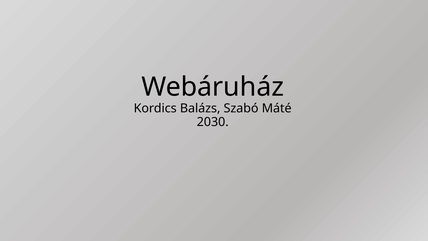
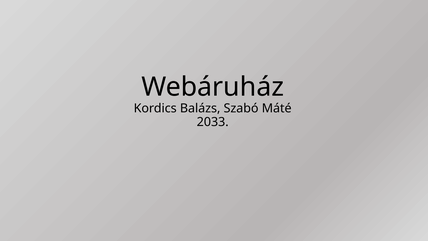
2030: 2030 -> 2033 (213, 122)
